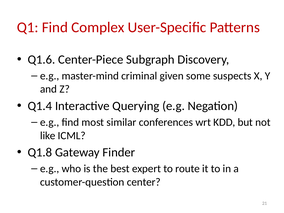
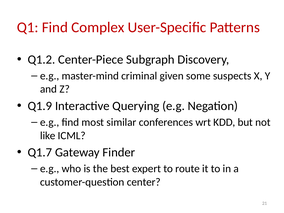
Q1.6: Q1.6 -> Q1.2 (42, 60)
Q1.4: Q1.4 -> Q1.9 (40, 106)
Q1.8: Q1.8 -> Q1.7 (40, 152)
